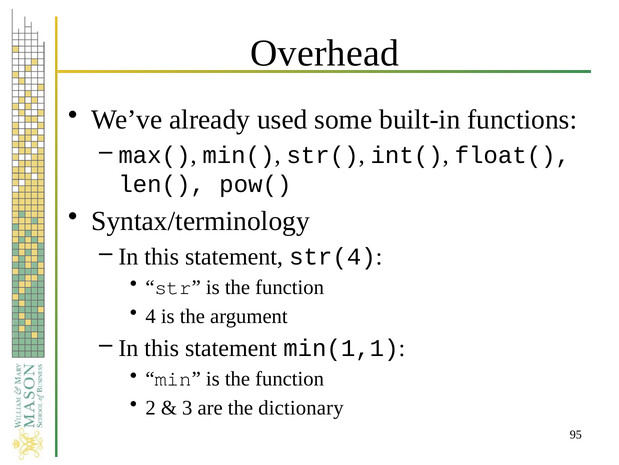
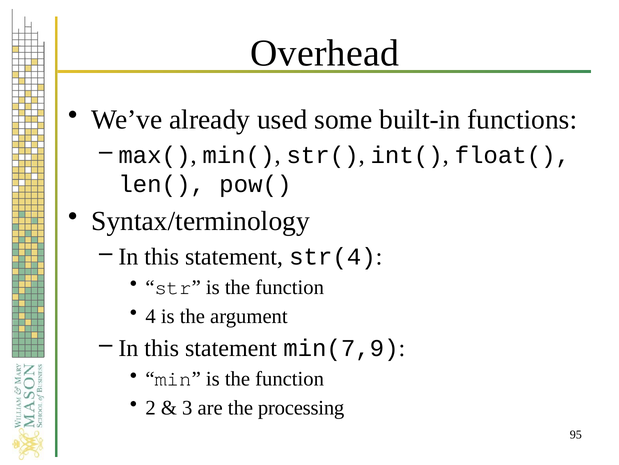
min(1,1: min(1,1 -> min(7,9 (341, 348)
dictionary: dictionary -> processing (301, 407)
